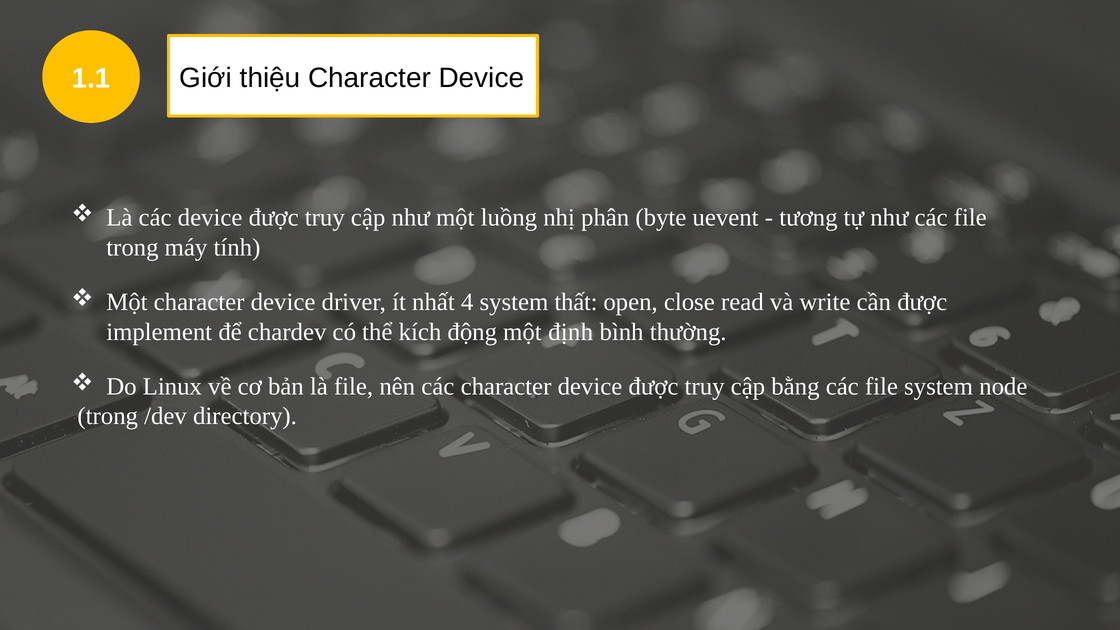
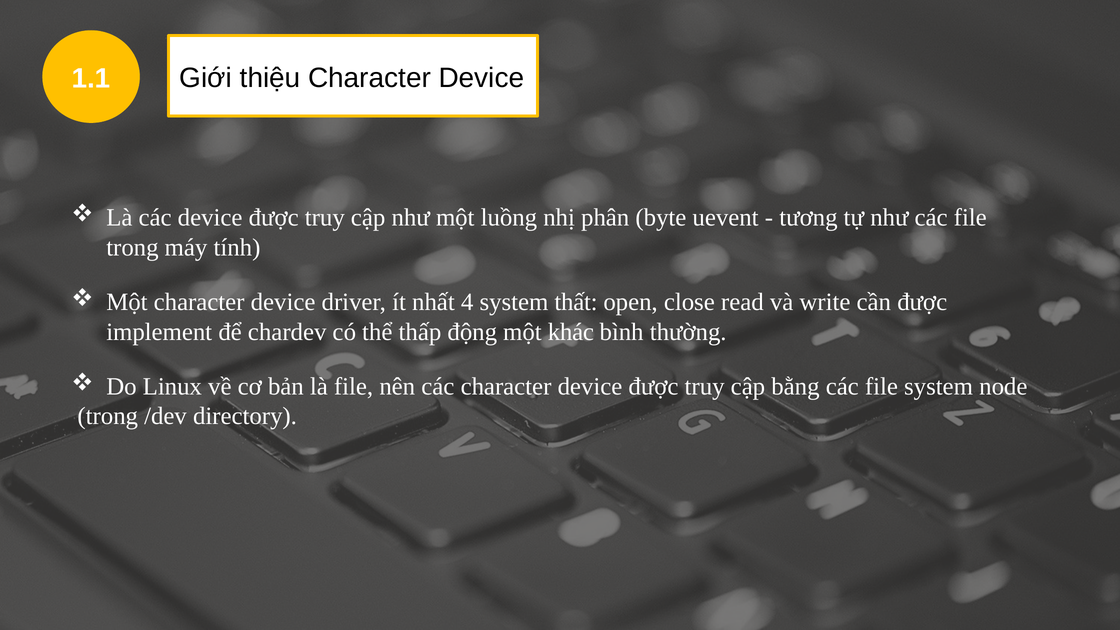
kích: kích -> thấp (420, 332)
định: định -> khác (571, 332)
